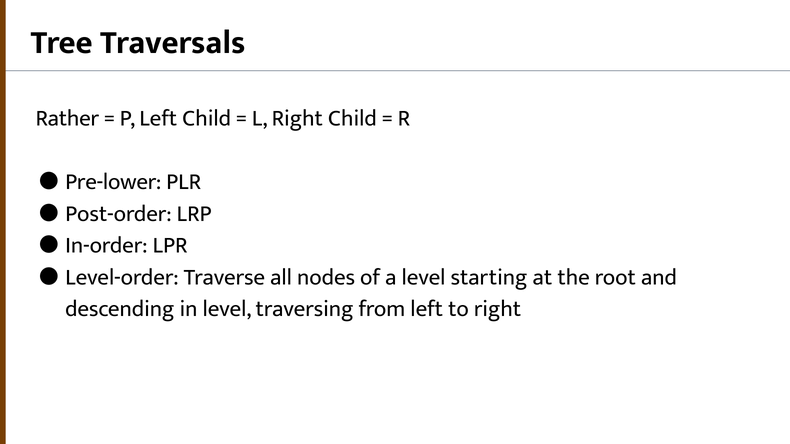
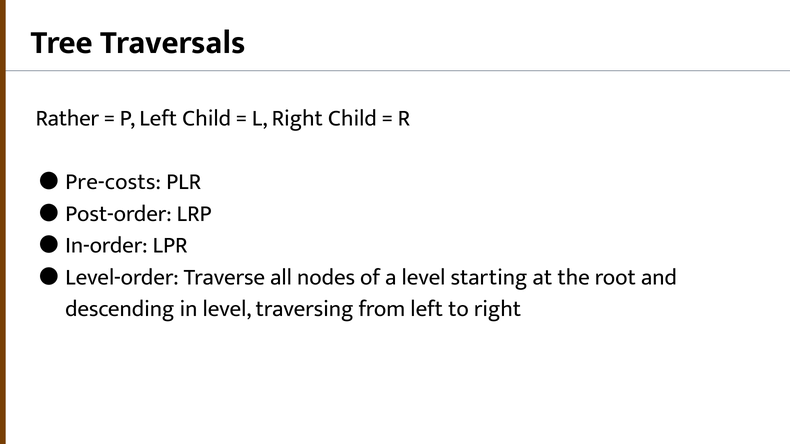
Pre-lower: Pre-lower -> Pre-costs (113, 182)
